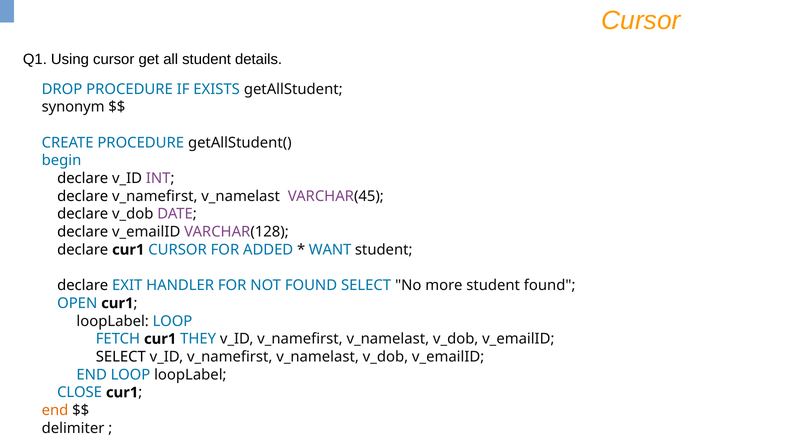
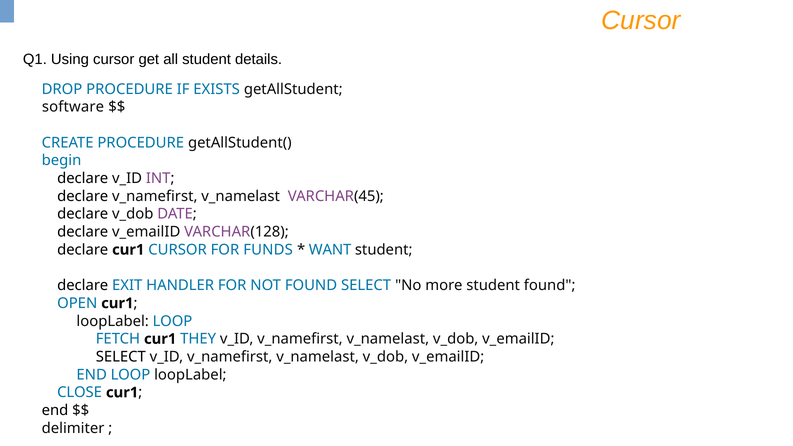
synonym: synonym -> software (73, 107)
ADDED: ADDED -> FUNDS (268, 250)
end colour: orange -> black (55, 410)
